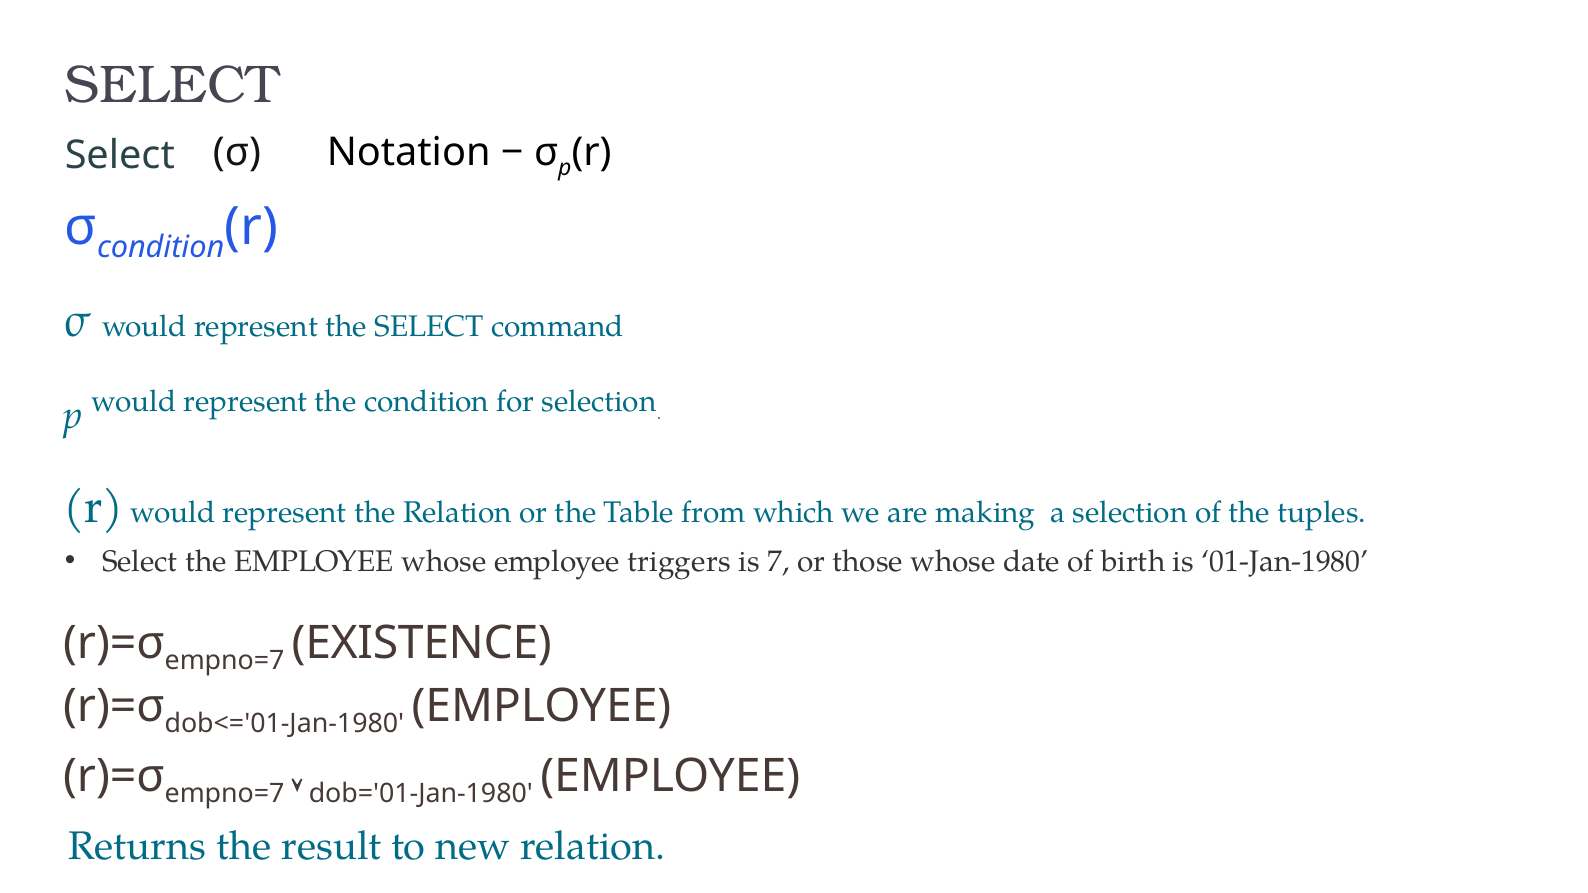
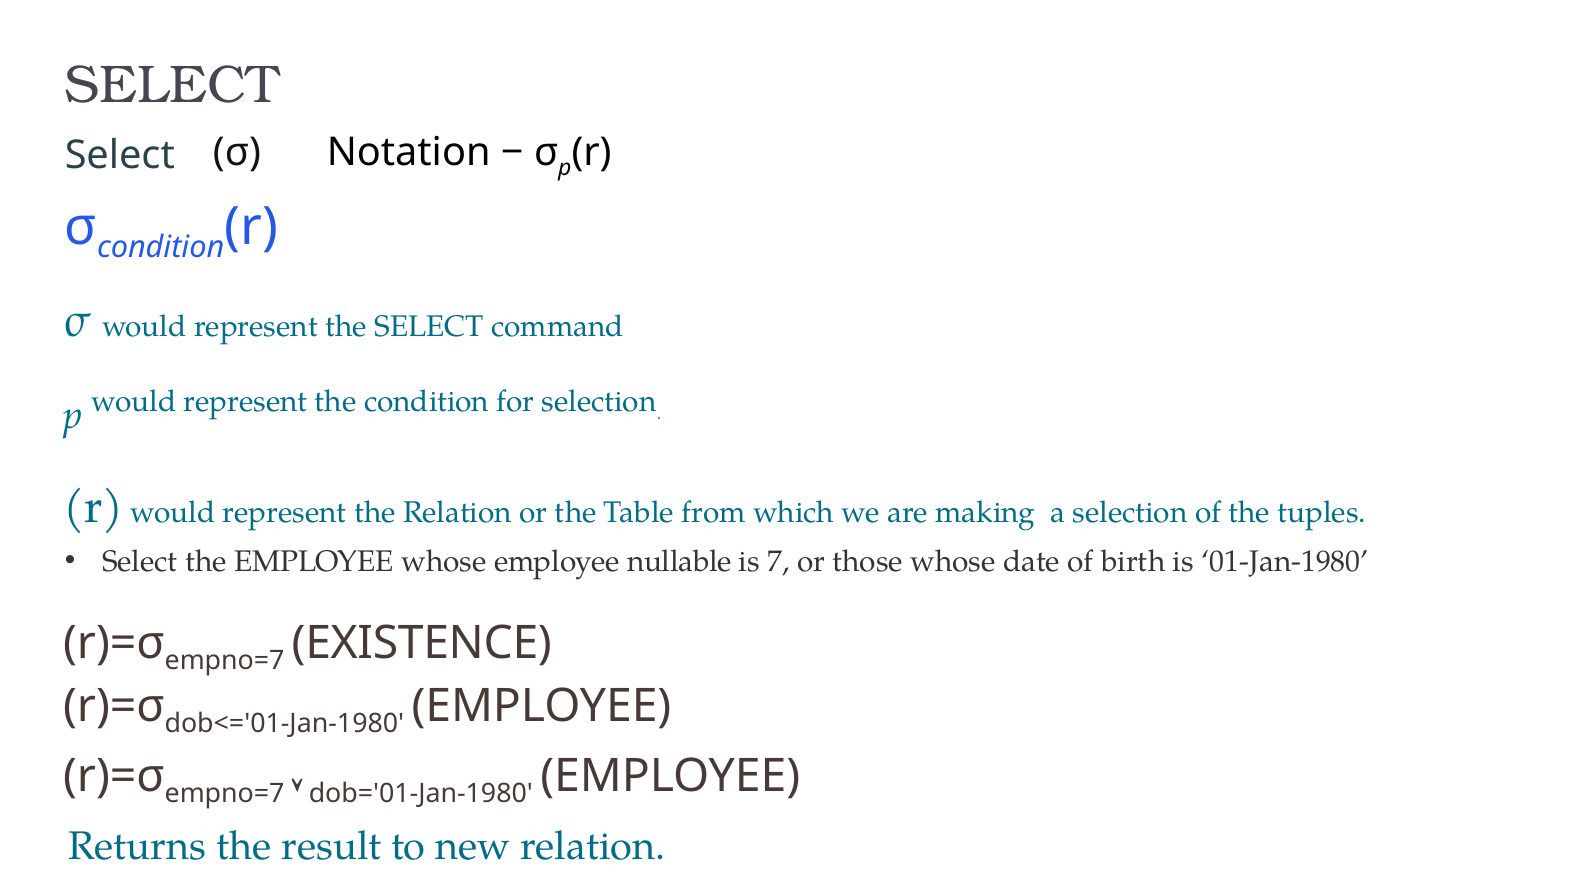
triggers: triggers -> nullable (679, 562)
